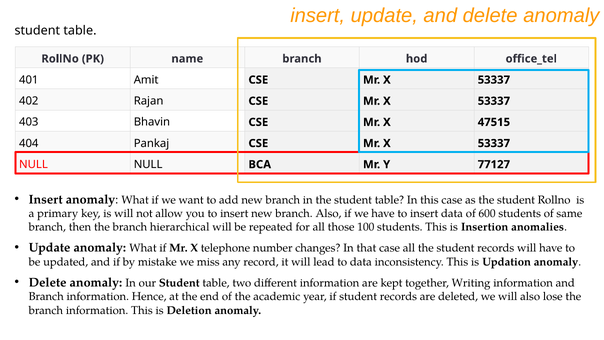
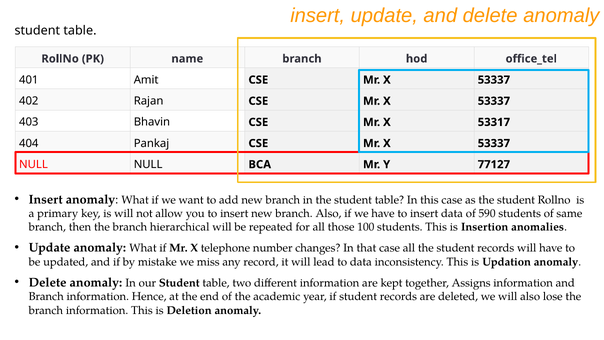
47515: 47515 -> 53317 (494, 122)
600: 600 -> 590 (487, 213)
Writing: Writing -> Assigns (471, 283)
